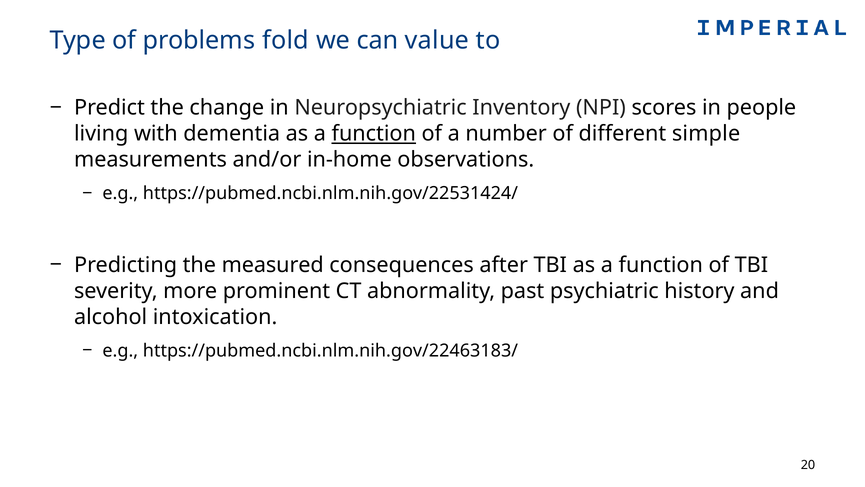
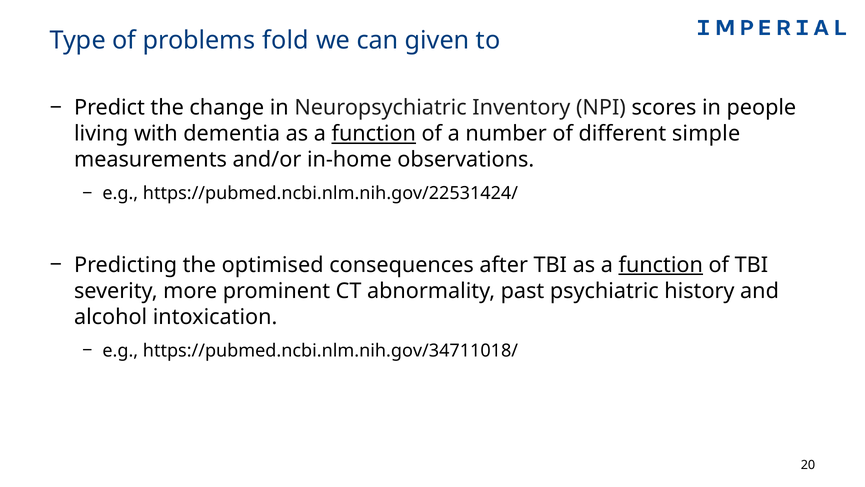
value: value -> given (437, 40)
measured: measured -> optimised (273, 265)
function underline: none -> present (661, 265)
https://pubmed.ncbi.nlm.nih.gov/22463183/: https://pubmed.ncbi.nlm.nih.gov/22463183/ -> https://pubmed.ncbi.nlm.nih.gov/34711018/ (330, 350)
